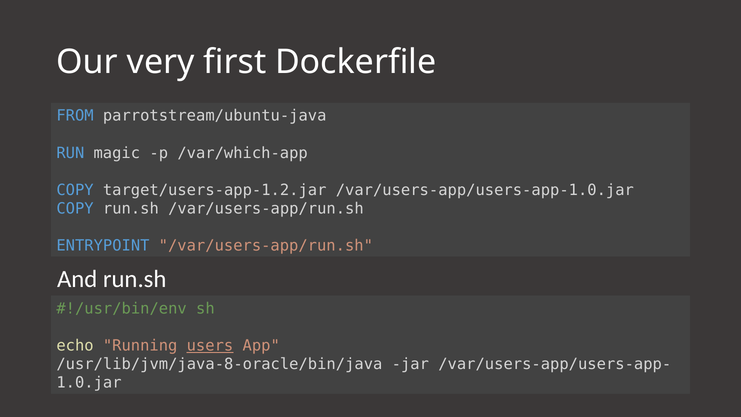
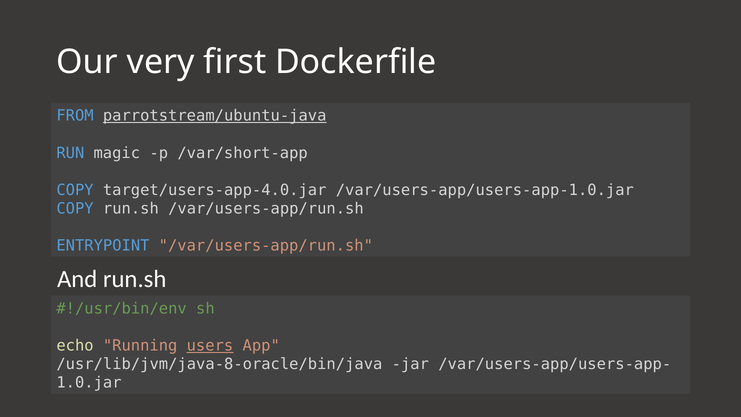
parrotstream/ubuntu-java underline: none -> present (215, 116)
/var/which-app: /var/which-app -> /var/short-app (243, 153)
target/users-app-1.2.jar: target/users-app-1.2.jar -> target/users-app-4.0.jar (215, 190)
